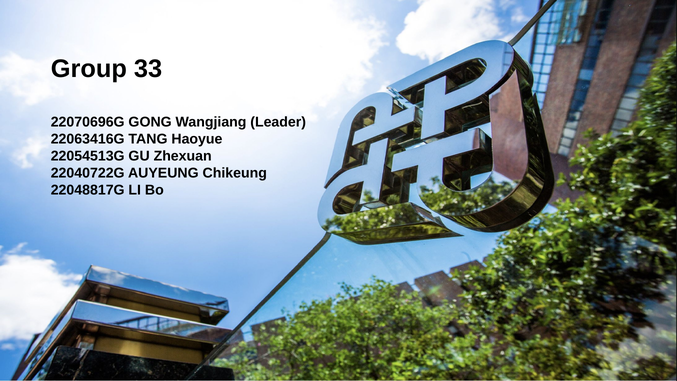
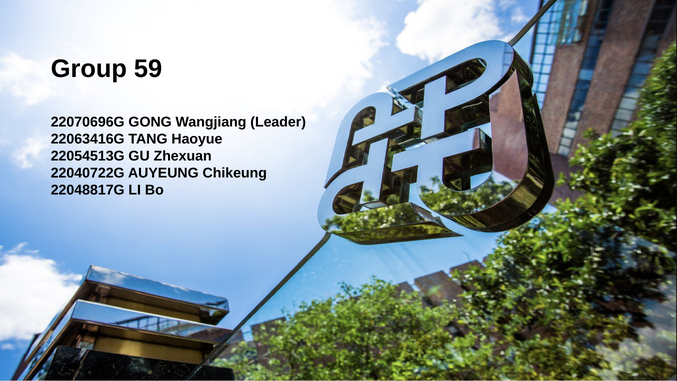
33: 33 -> 59 (148, 69)
